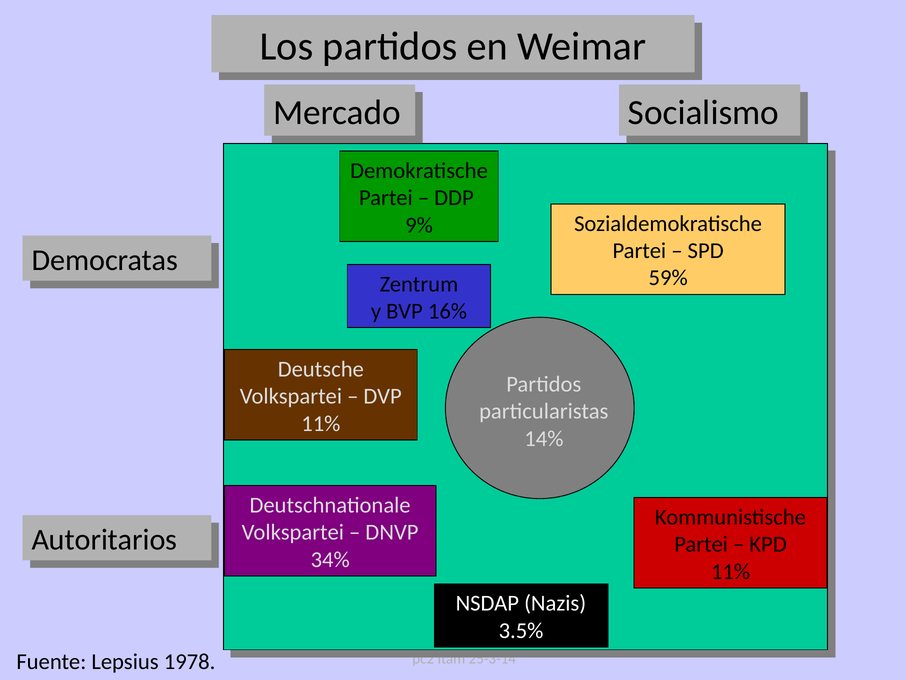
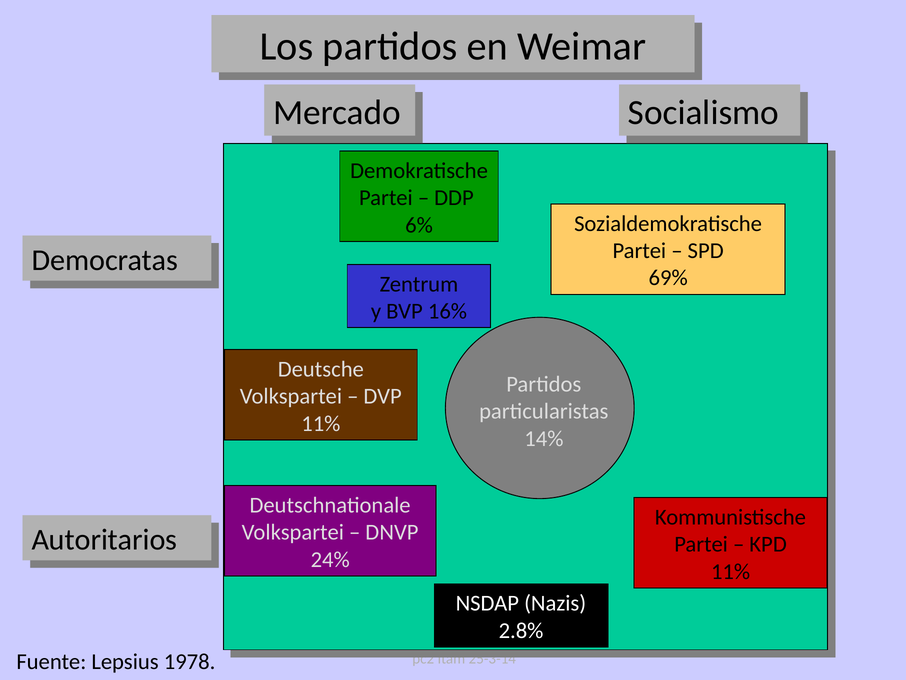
9%: 9% -> 6% (419, 225)
59%: 59% -> 69% (668, 278)
34%: 34% -> 24% (330, 559)
3.5%: 3.5% -> 2.8% (521, 630)
